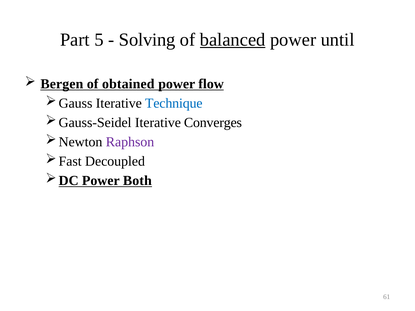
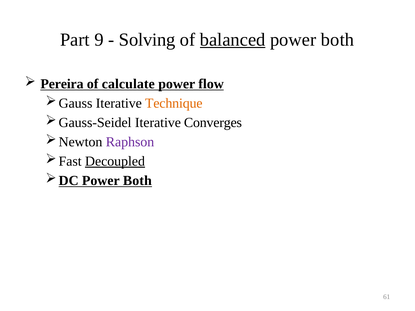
5: 5 -> 9 (99, 40)
until: until -> both (338, 40)
Bergen: Bergen -> Pereira (62, 84)
obtained: obtained -> calculate (128, 84)
Technique colour: blue -> orange (174, 103)
Decoupled underline: none -> present (115, 161)
